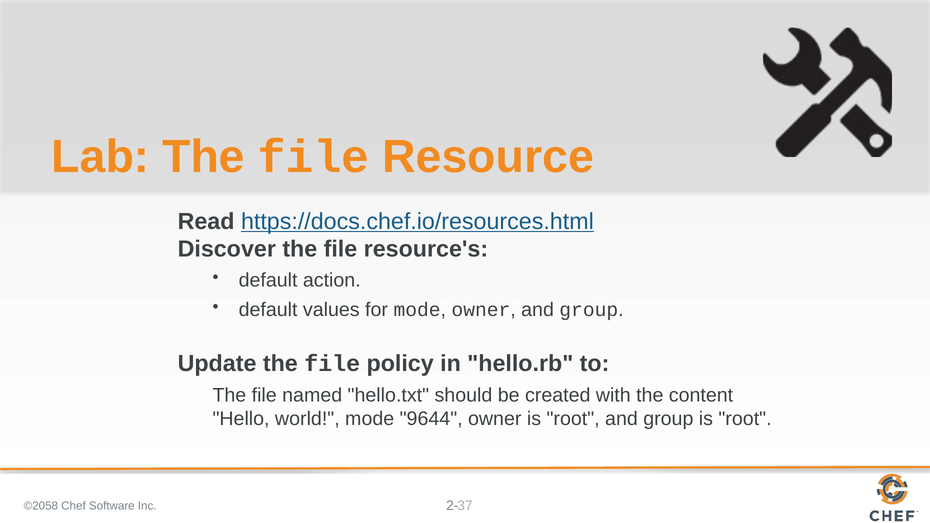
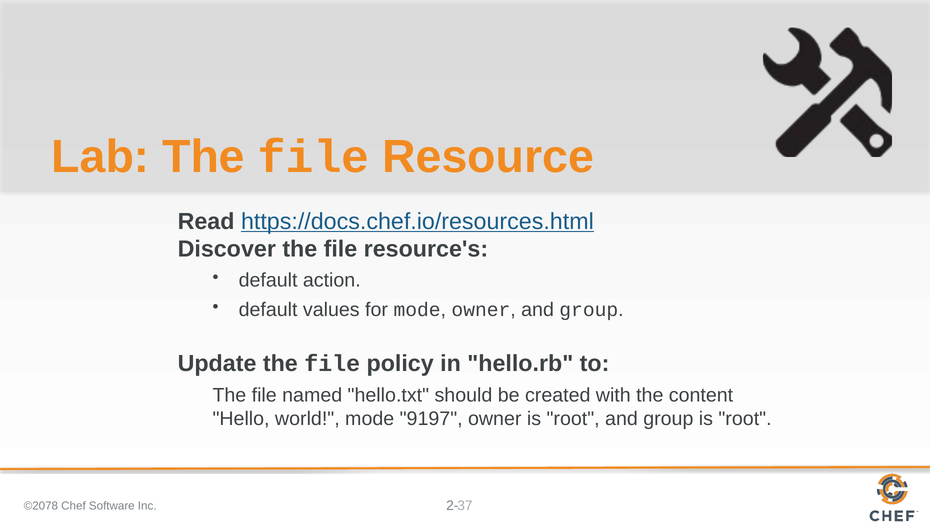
9644: 9644 -> 9197 (431, 419)
©2058: ©2058 -> ©2078 (41, 506)
